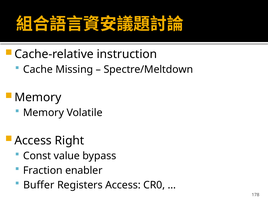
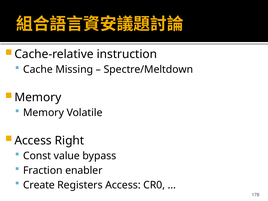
Buffer: Buffer -> Create (39, 185)
